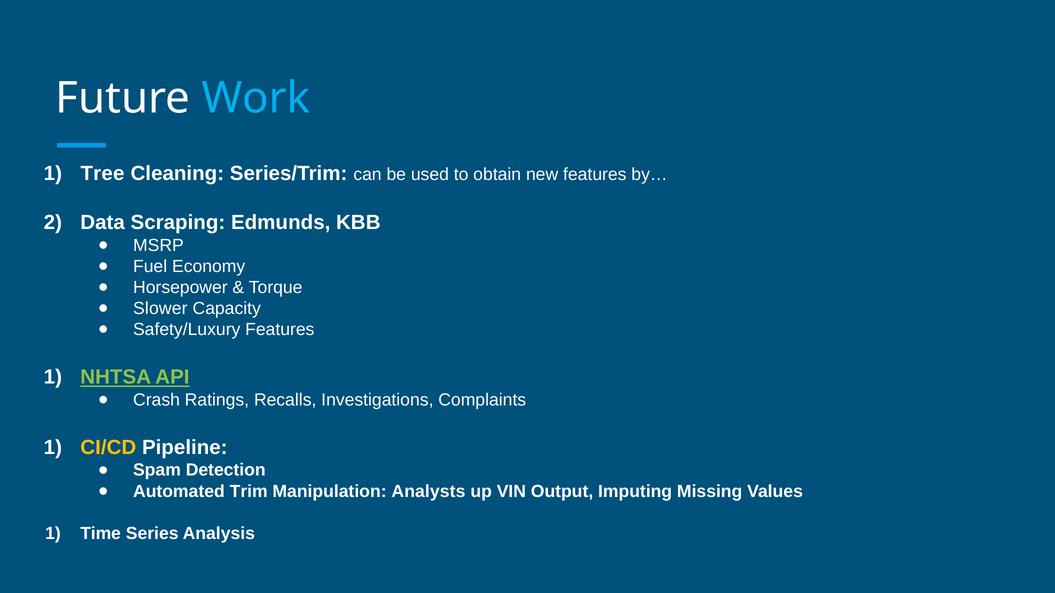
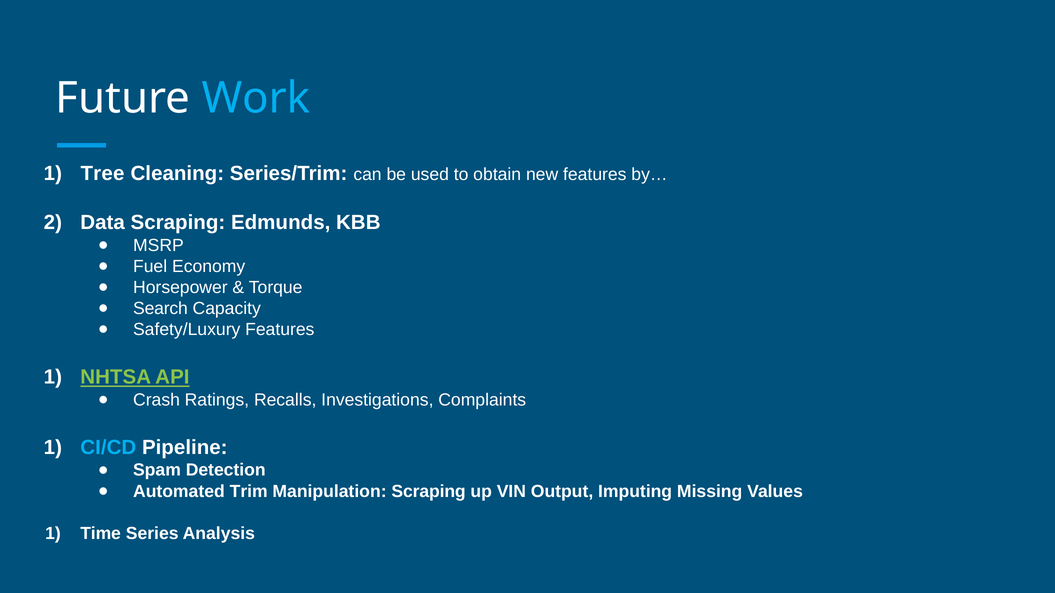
Slower: Slower -> Search (160, 309)
CI/CD colour: yellow -> light blue (108, 448)
Manipulation Analysts: Analysts -> Scraping (429, 492)
